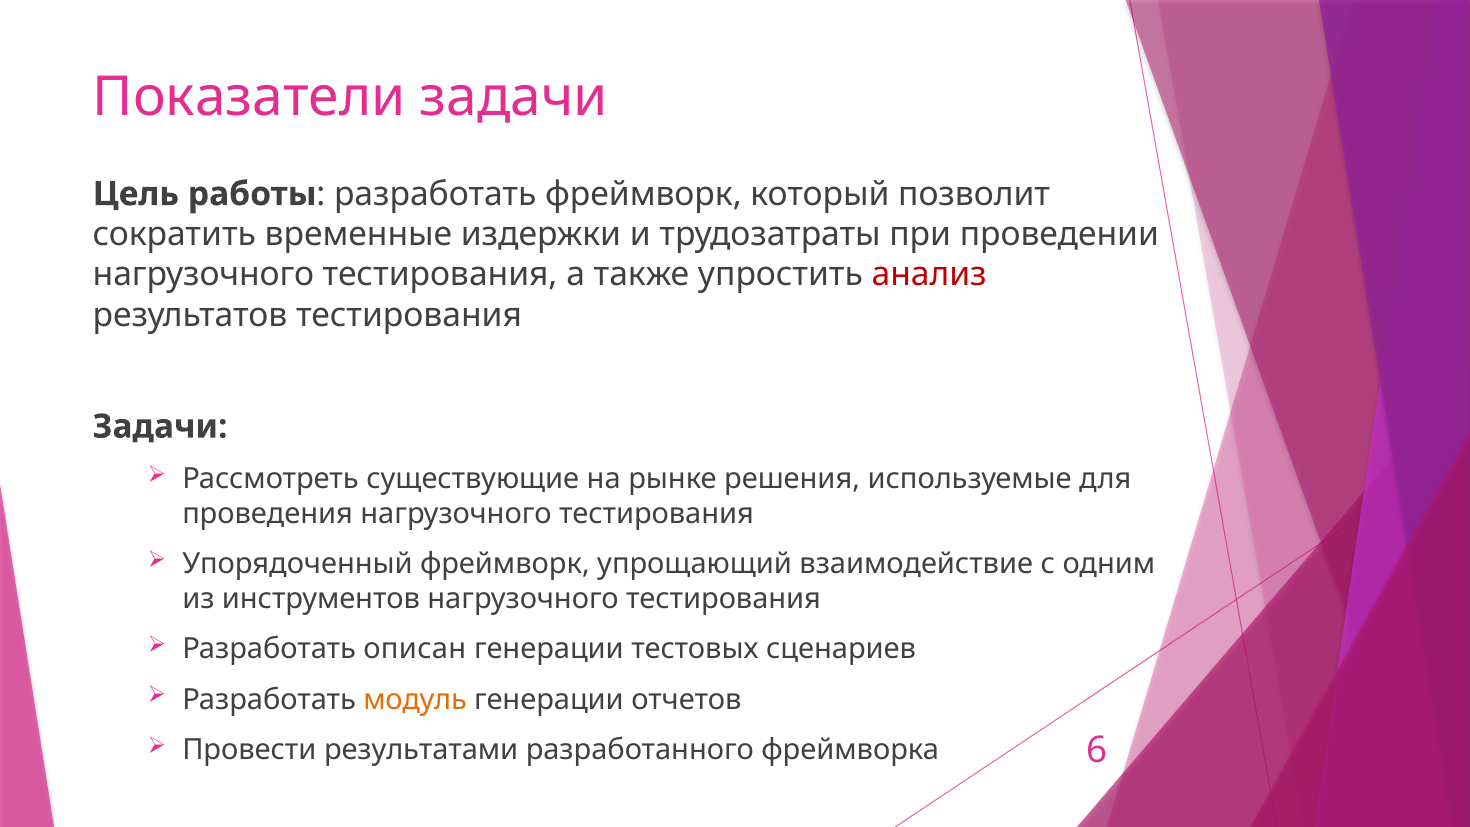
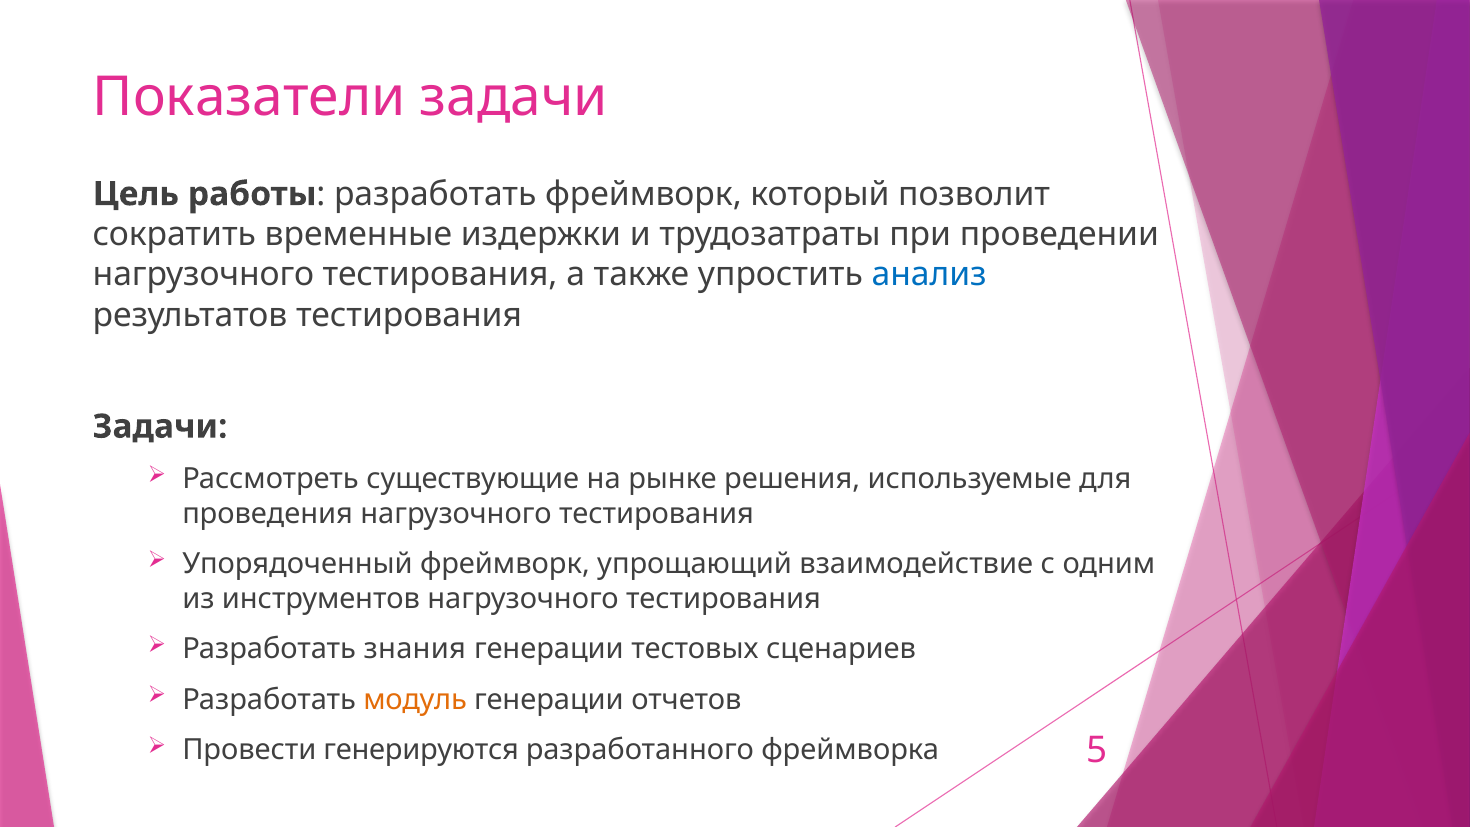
анализ colour: red -> blue (929, 275)
описан: описан -> знания (415, 649)
результатами: результатами -> генерируются (421, 750)
6: 6 -> 5 (1097, 750)
